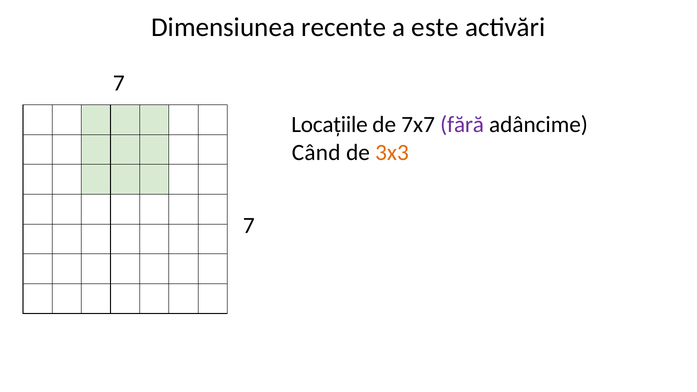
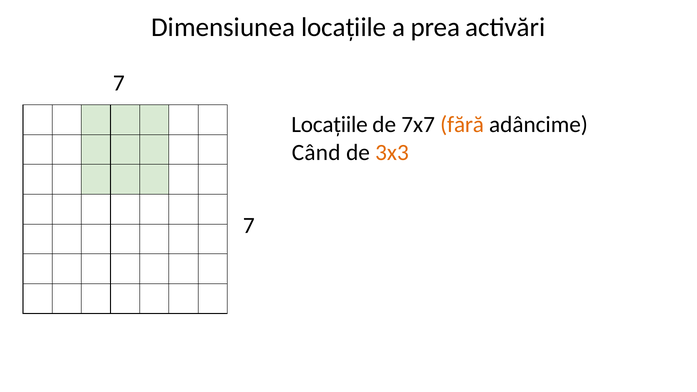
Dimensiunea recente: recente -> locațiile (344, 27)
este: este -> prea (435, 27)
fără colour: purple -> orange (462, 125)
